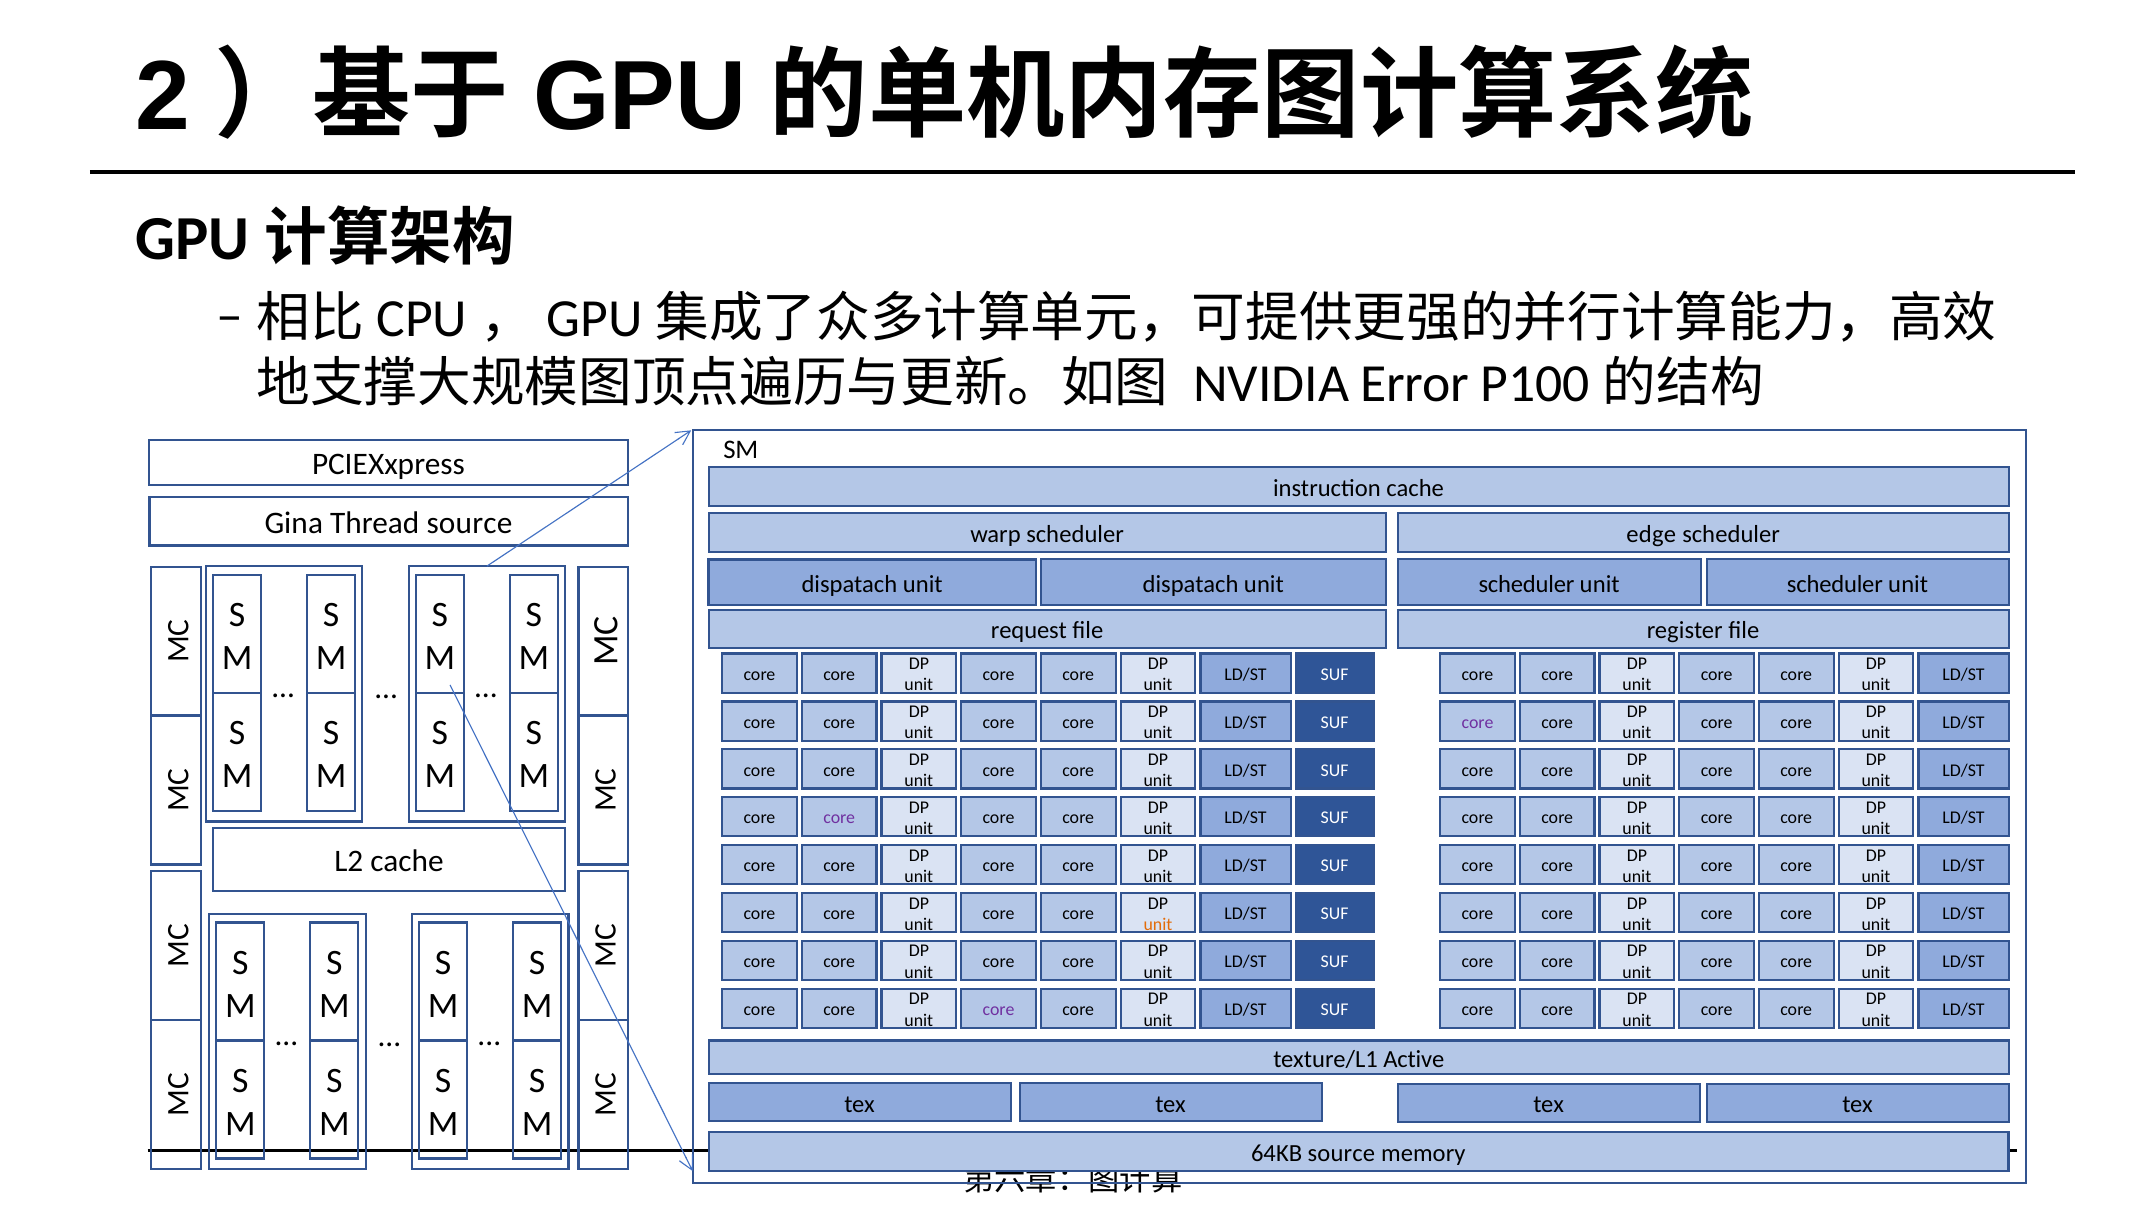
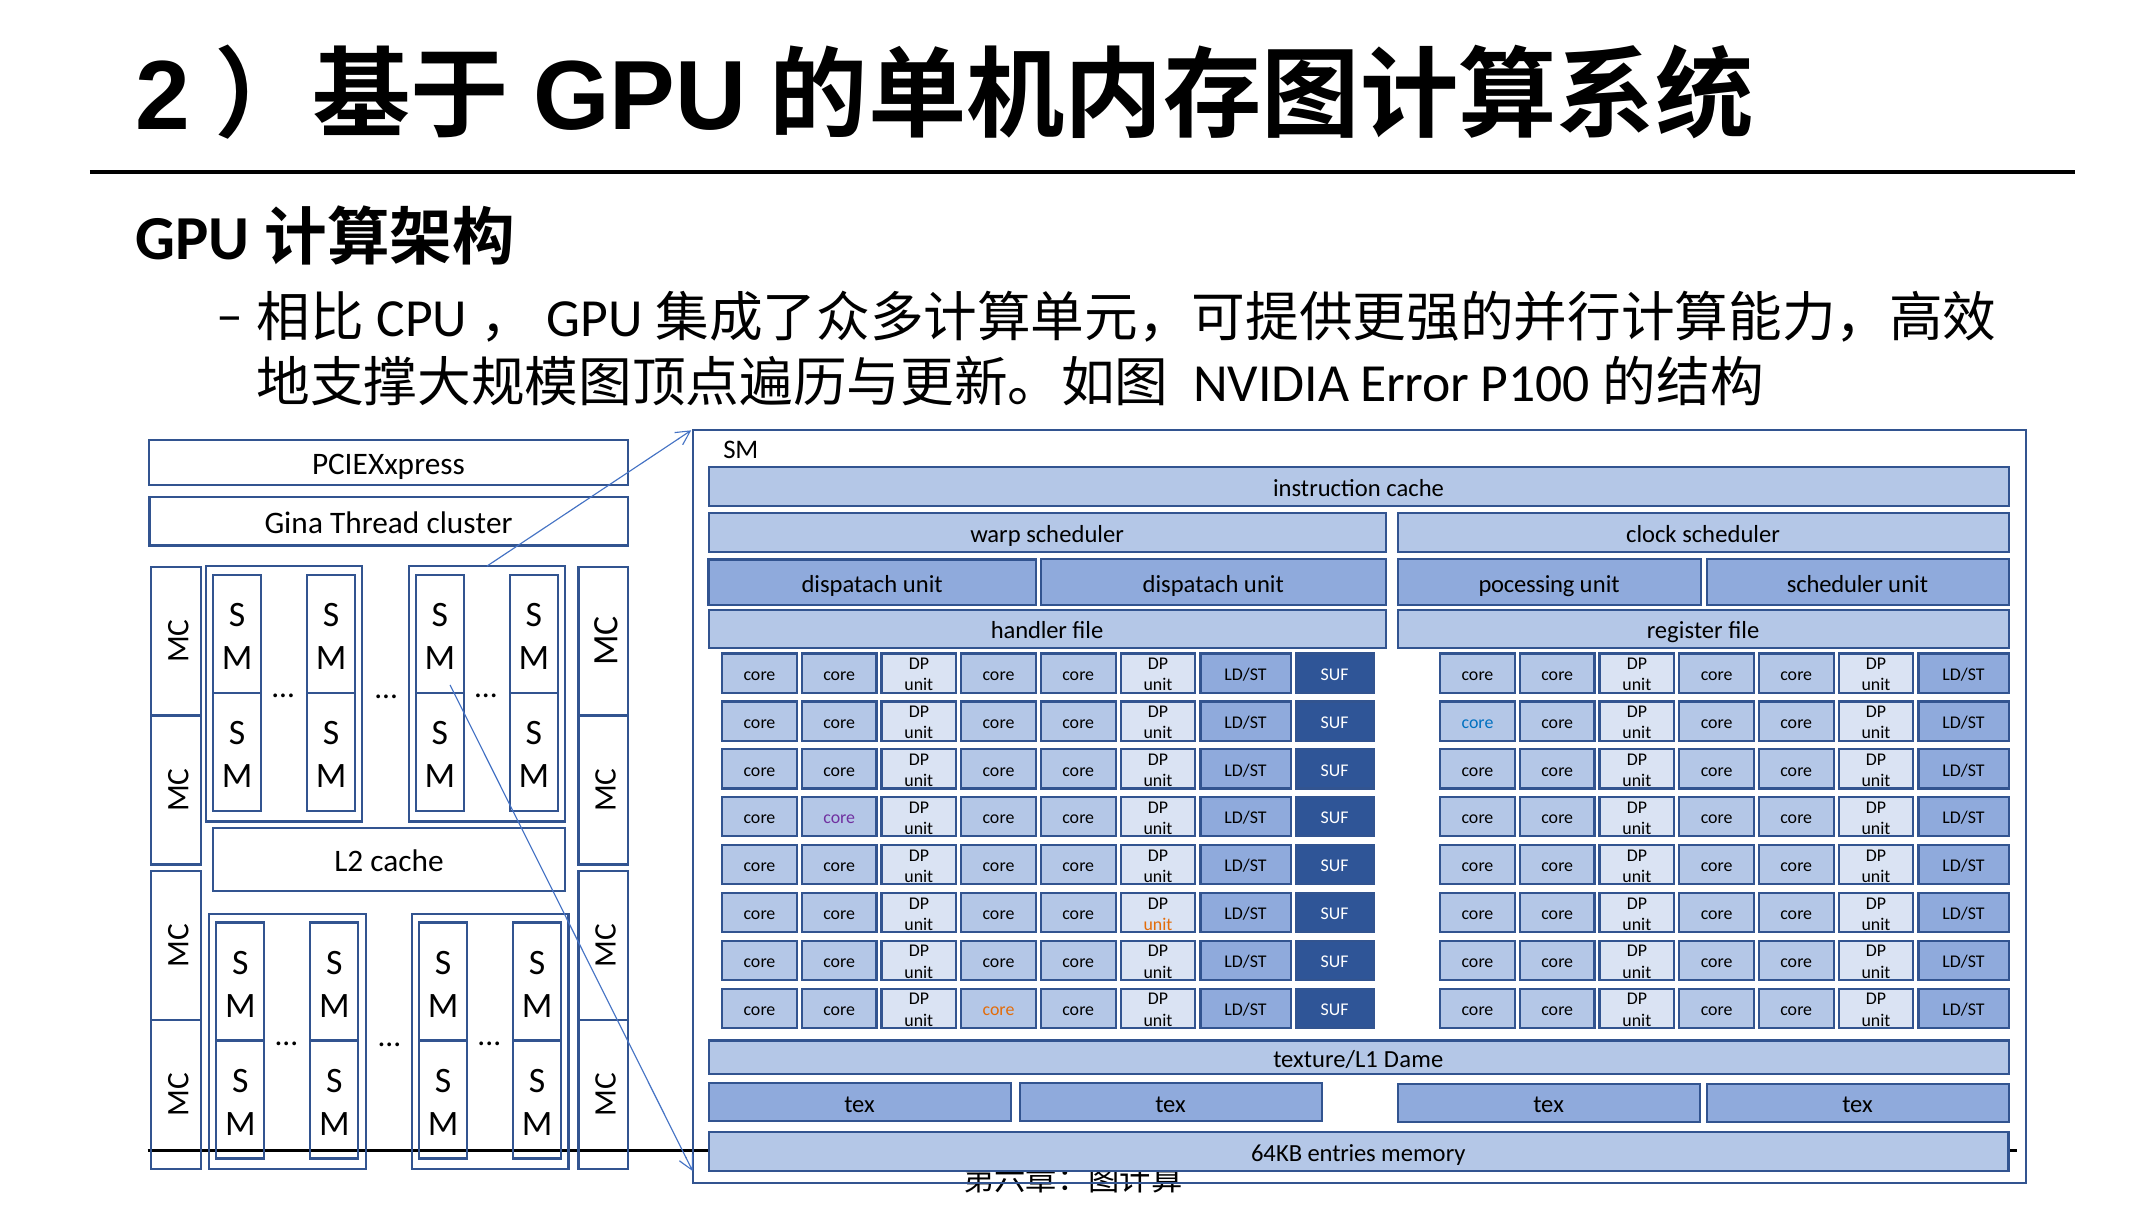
Thread source: source -> cluster (470, 523)
edge: edge -> clock (1651, 534)
scheduler: scheduler -> pocessing (1526, 584)
request: request -> handler (1029, 631)
core colour: purple -> blue (1478, 722)
core colour: purple -> orange (999, 1010)
Active: Active -> Dame (1414, 1059)
64KB source: source -> entries (1342, 1153)
